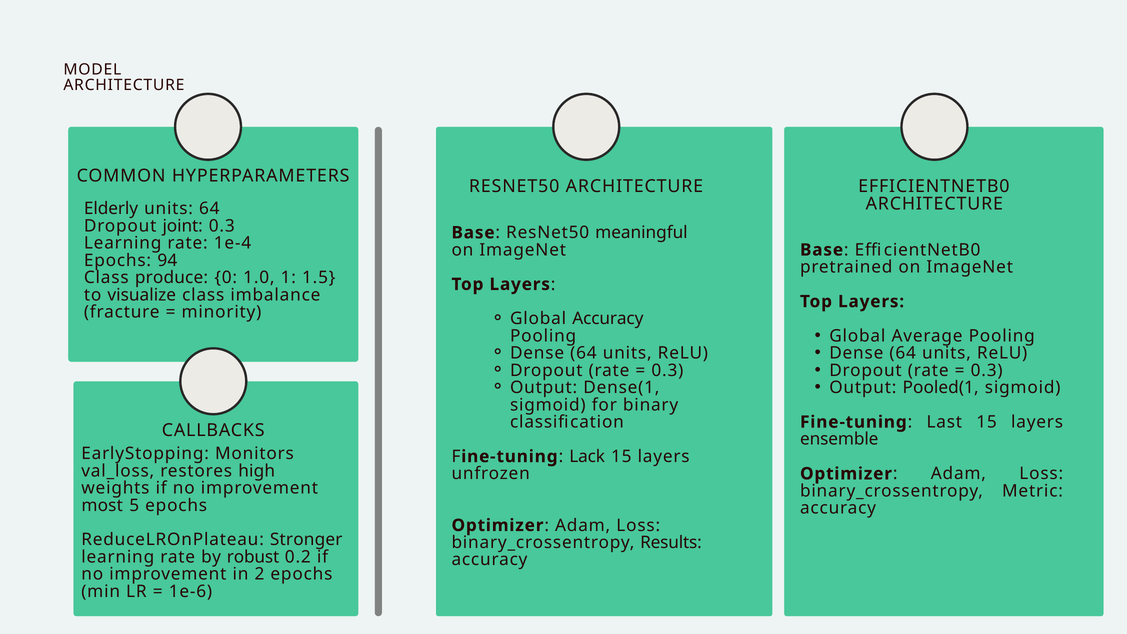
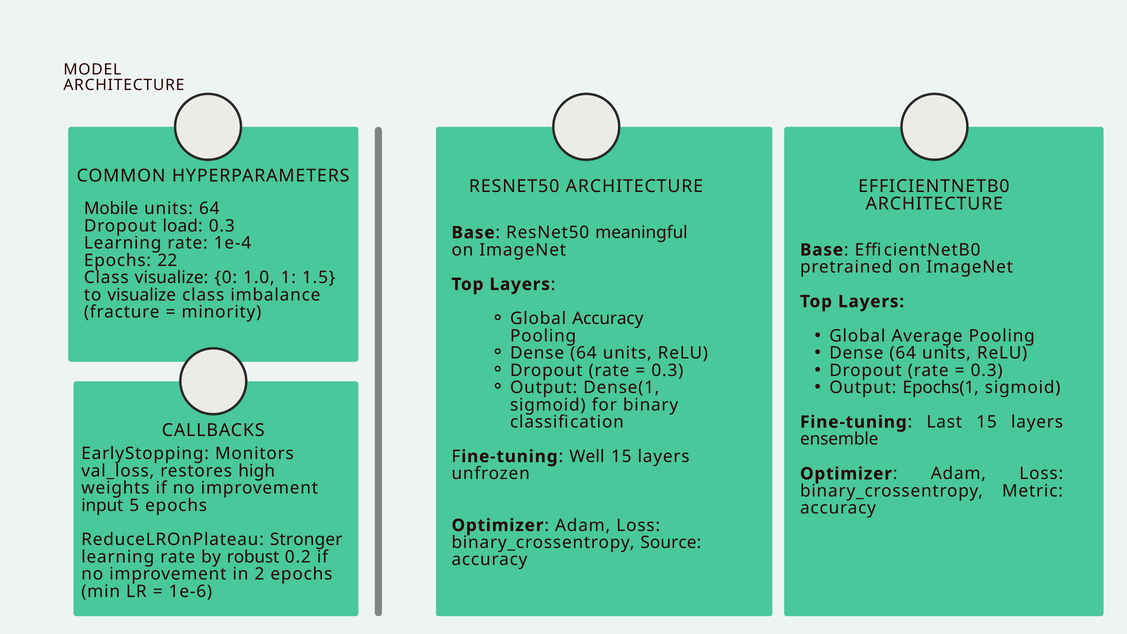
Elderly: Elderly -> Mobile (111, 209)
joint: joint -> load (183, 226)
94: 94 -> 22 (167, 260)
Class produce: produce -> visualize (172, 278)
Pooled(1: Pooled(1 -> Epochs(1 (941, 388)
Lack: Lack -> Well (587, 456)
most: most -> input (102, 505)
Results: Results -> Source (671, 543)
